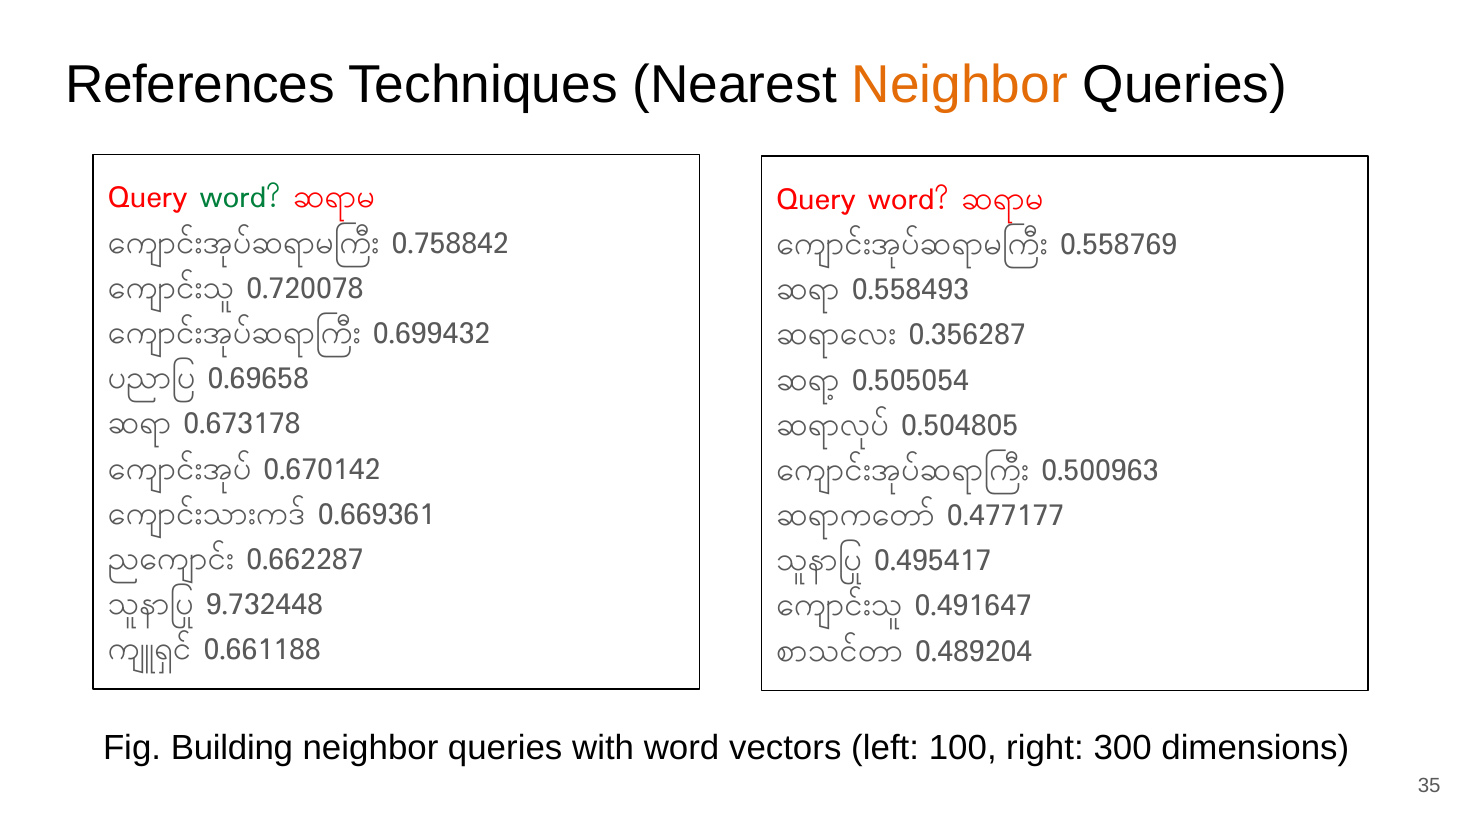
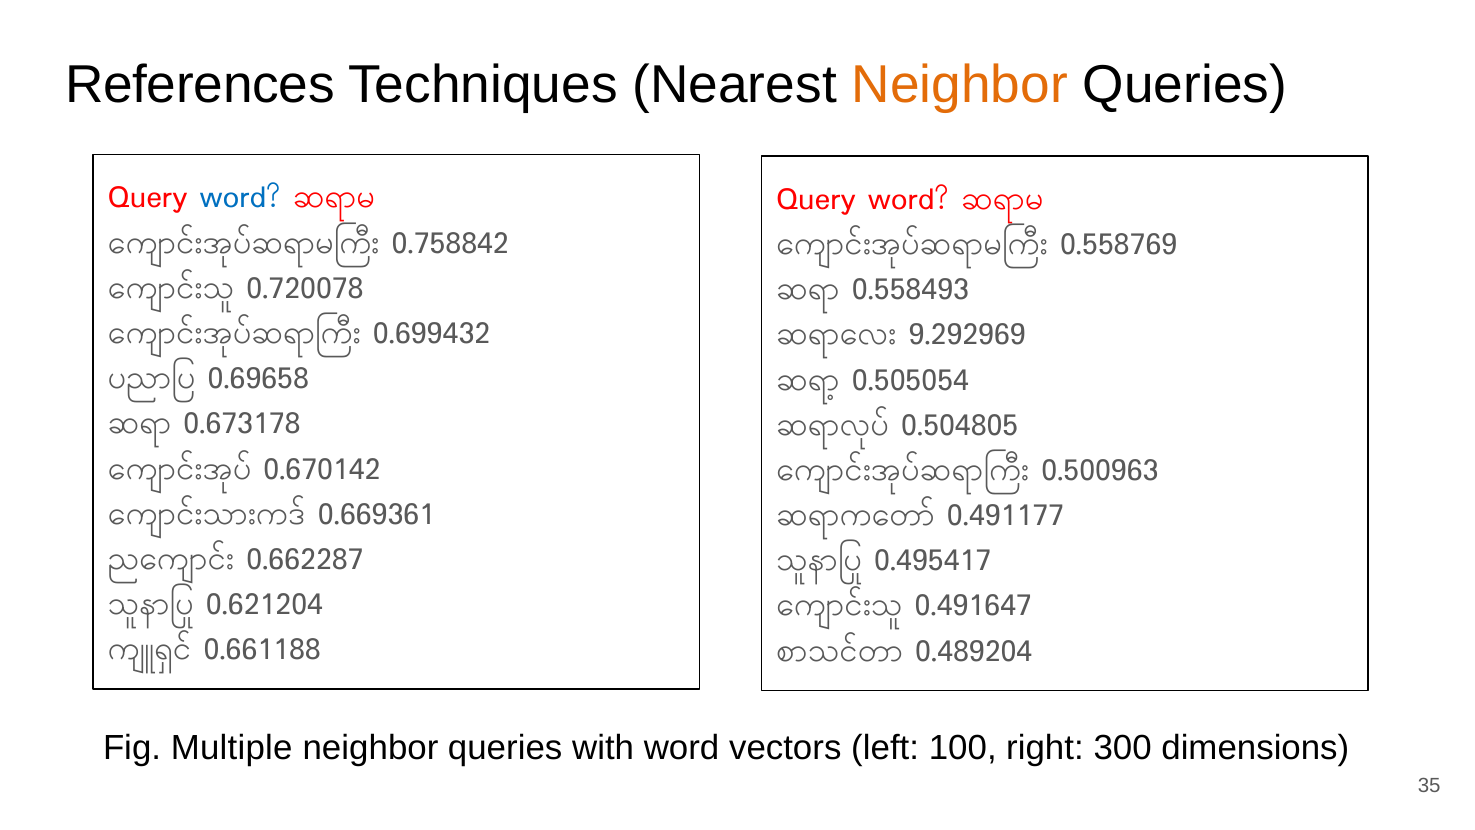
word colour: green -> blue (240, 197)
0.356287: 0.356287 -> 9.292969 (967, 334)
0.477177: 0.477177 -> 0.491177 (1006, 515)
9.732448: 9.732448 -> 0.621204 (264, 604)
Building: Building -> Multiple (232, 747)
